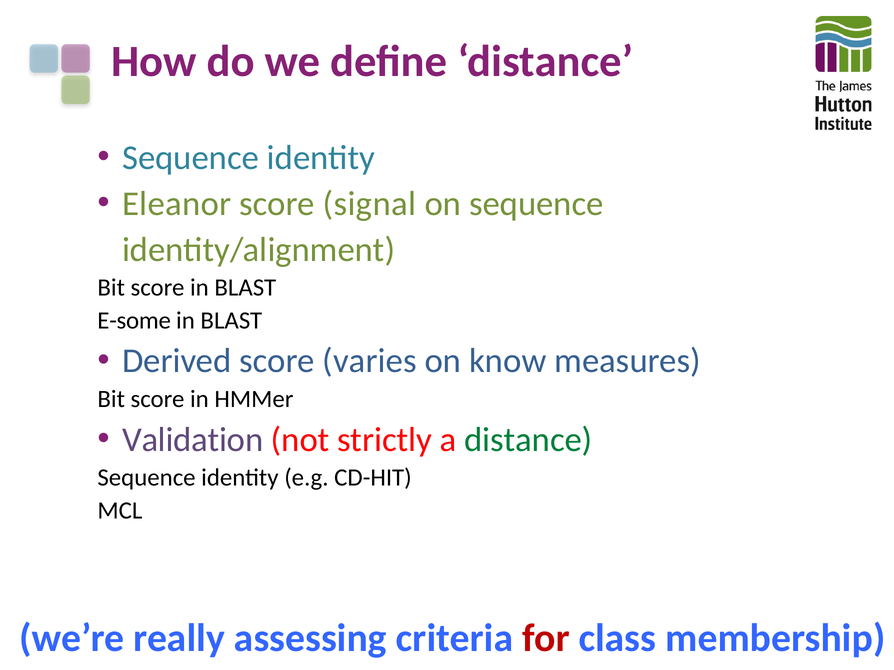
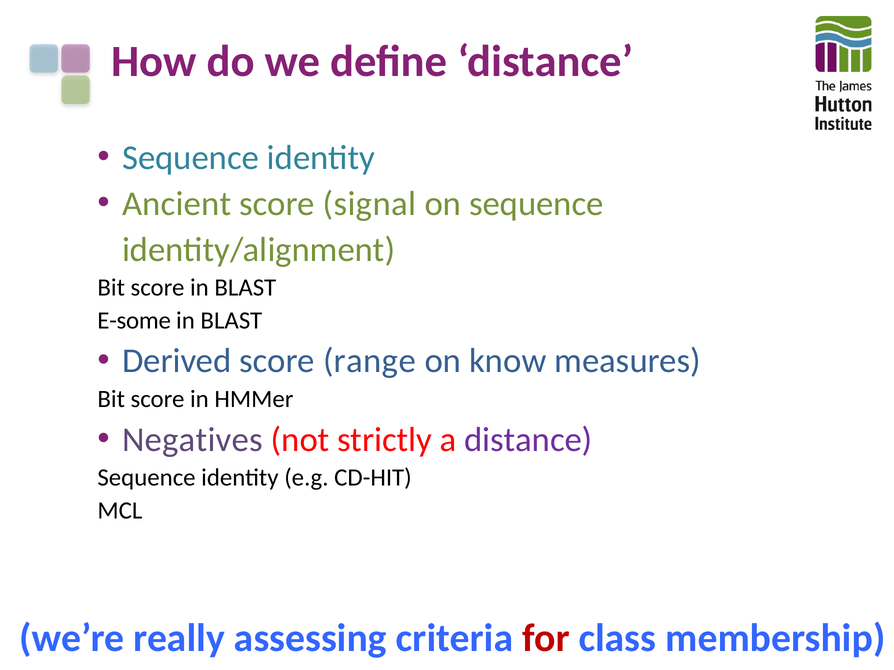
Eleanor: Eleanor -> Ancient (177, 204)
varies: varies -> range (369, 361)
Validation: Validation -> Negatives (192, 440)
distance colour: green -> purple (528, 440)
